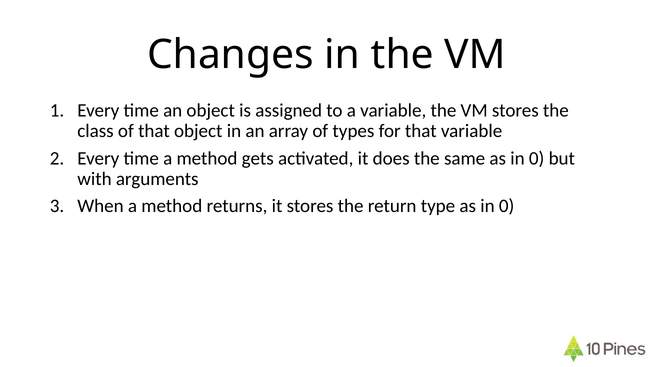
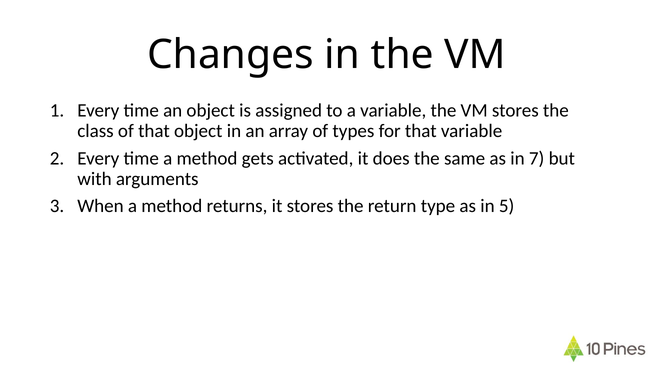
same as in 0: 0 -> 7 (537, 158)
type as in 0: 0 -> 5 (507, 206)
